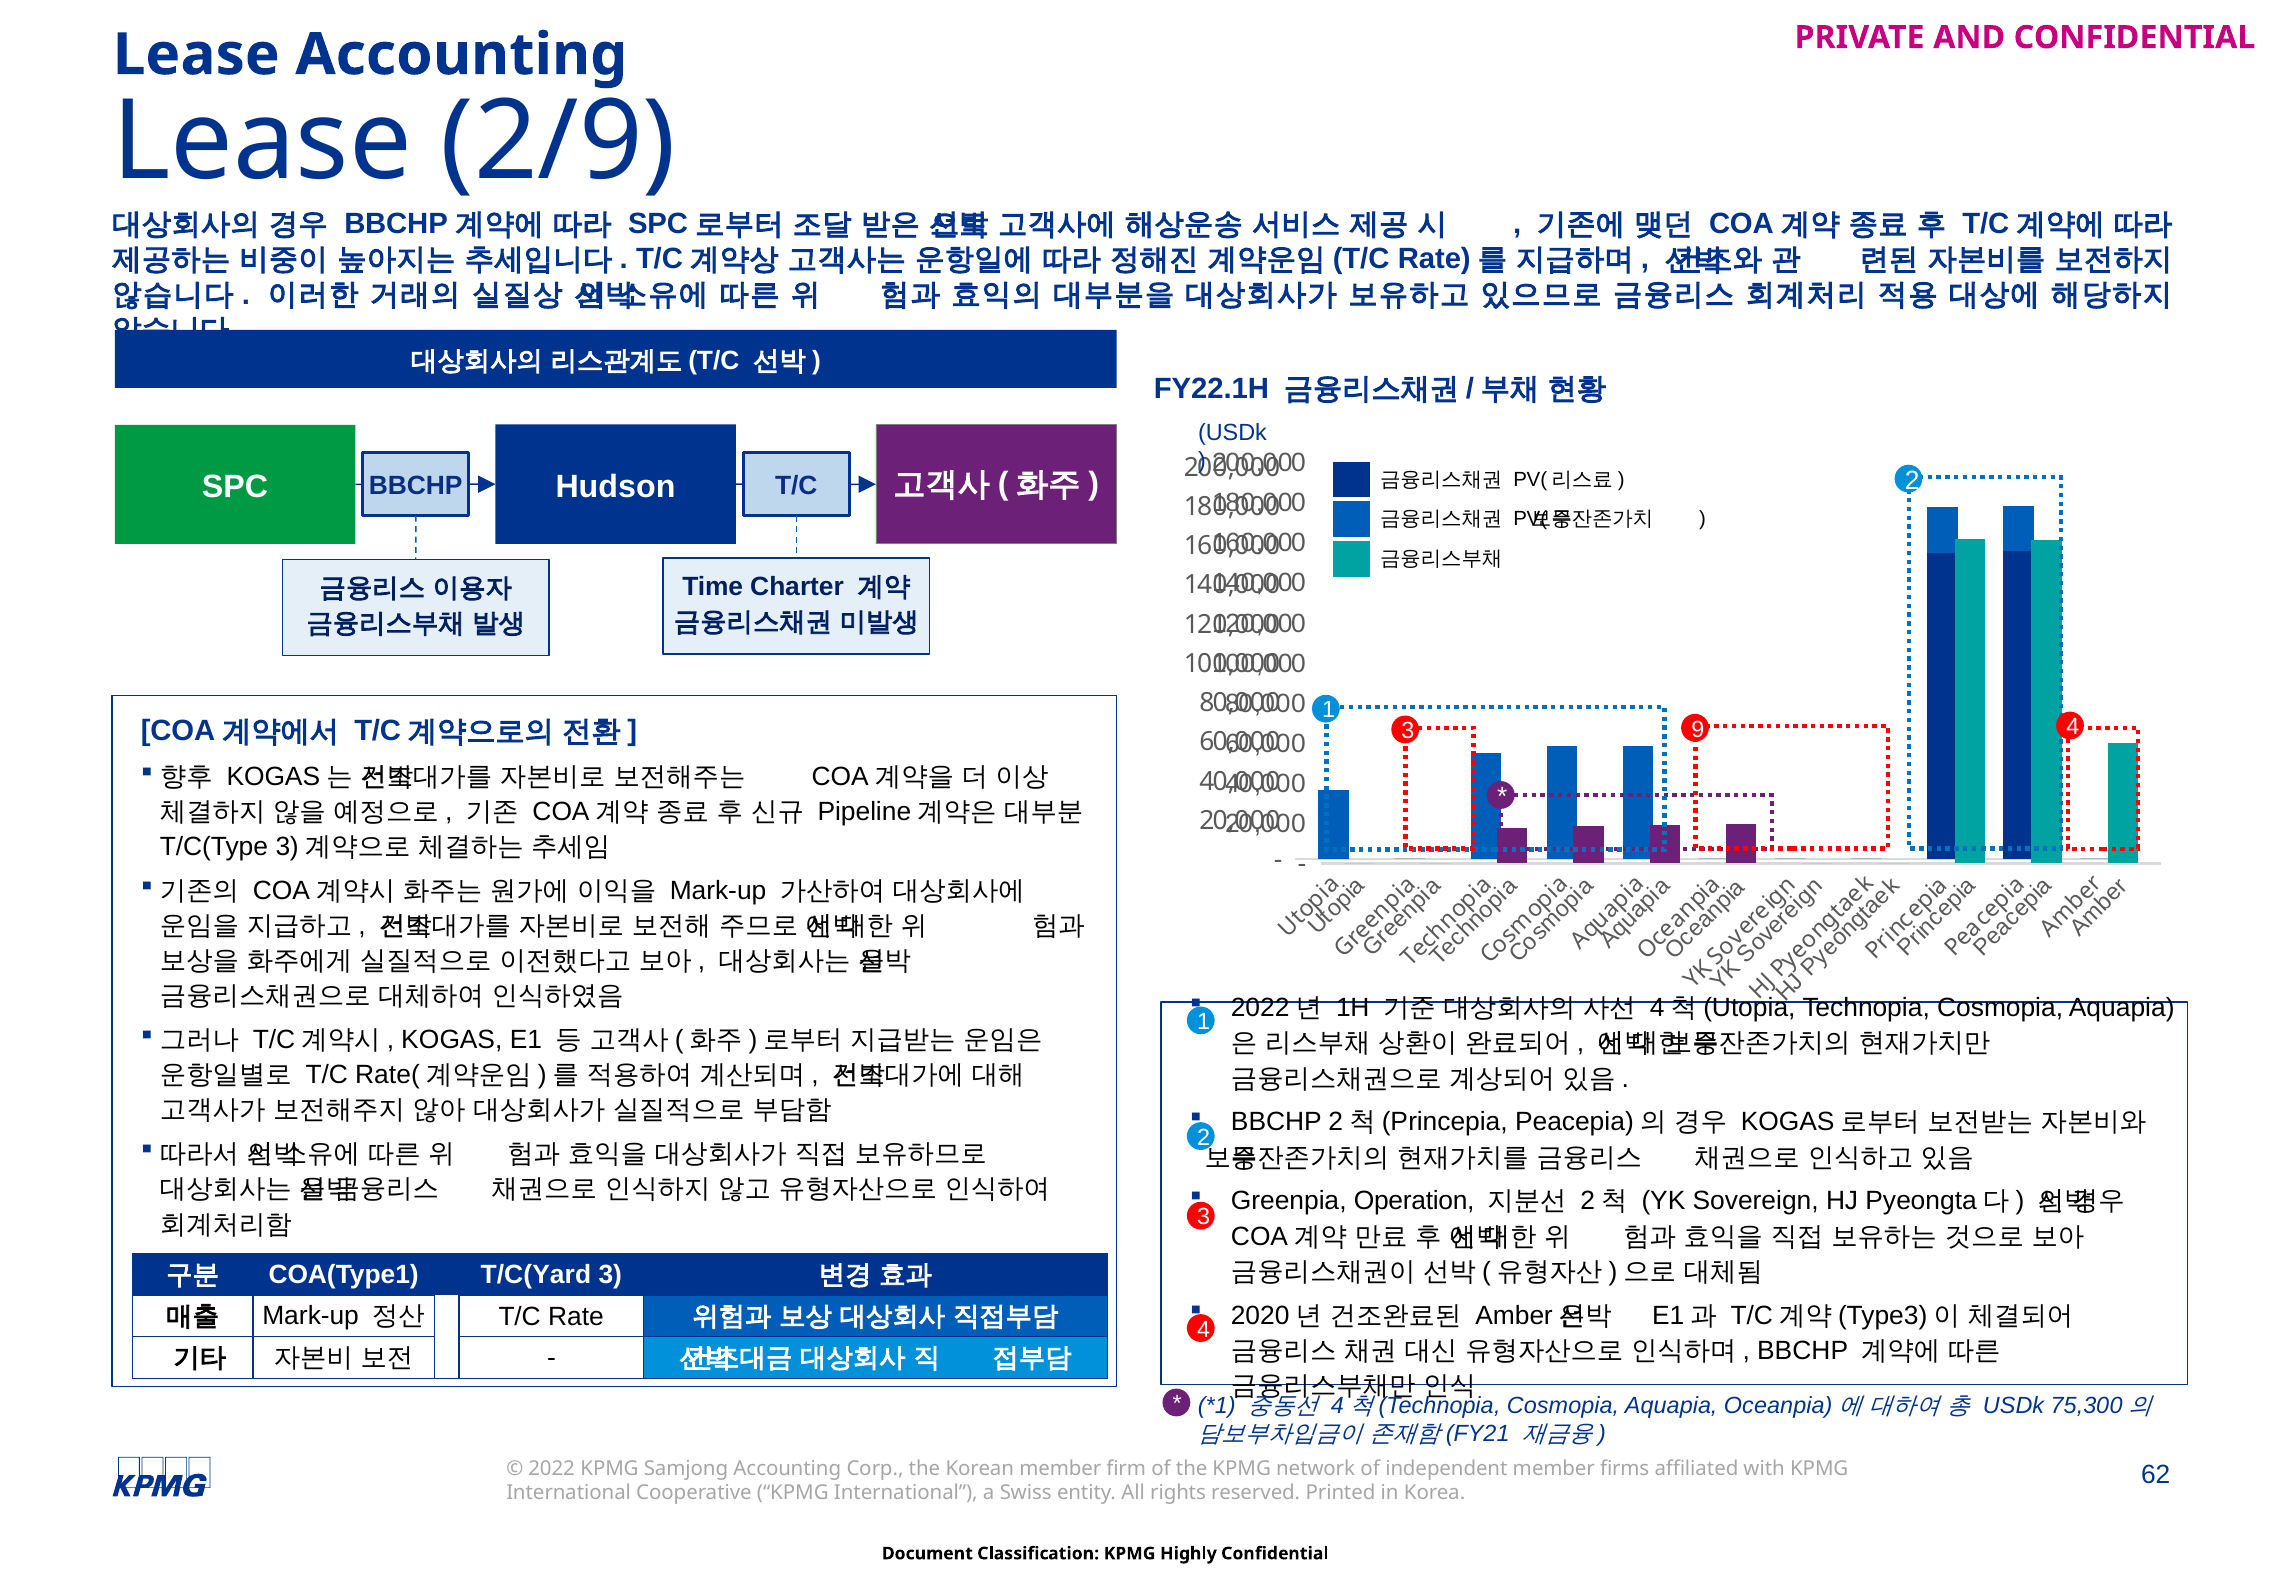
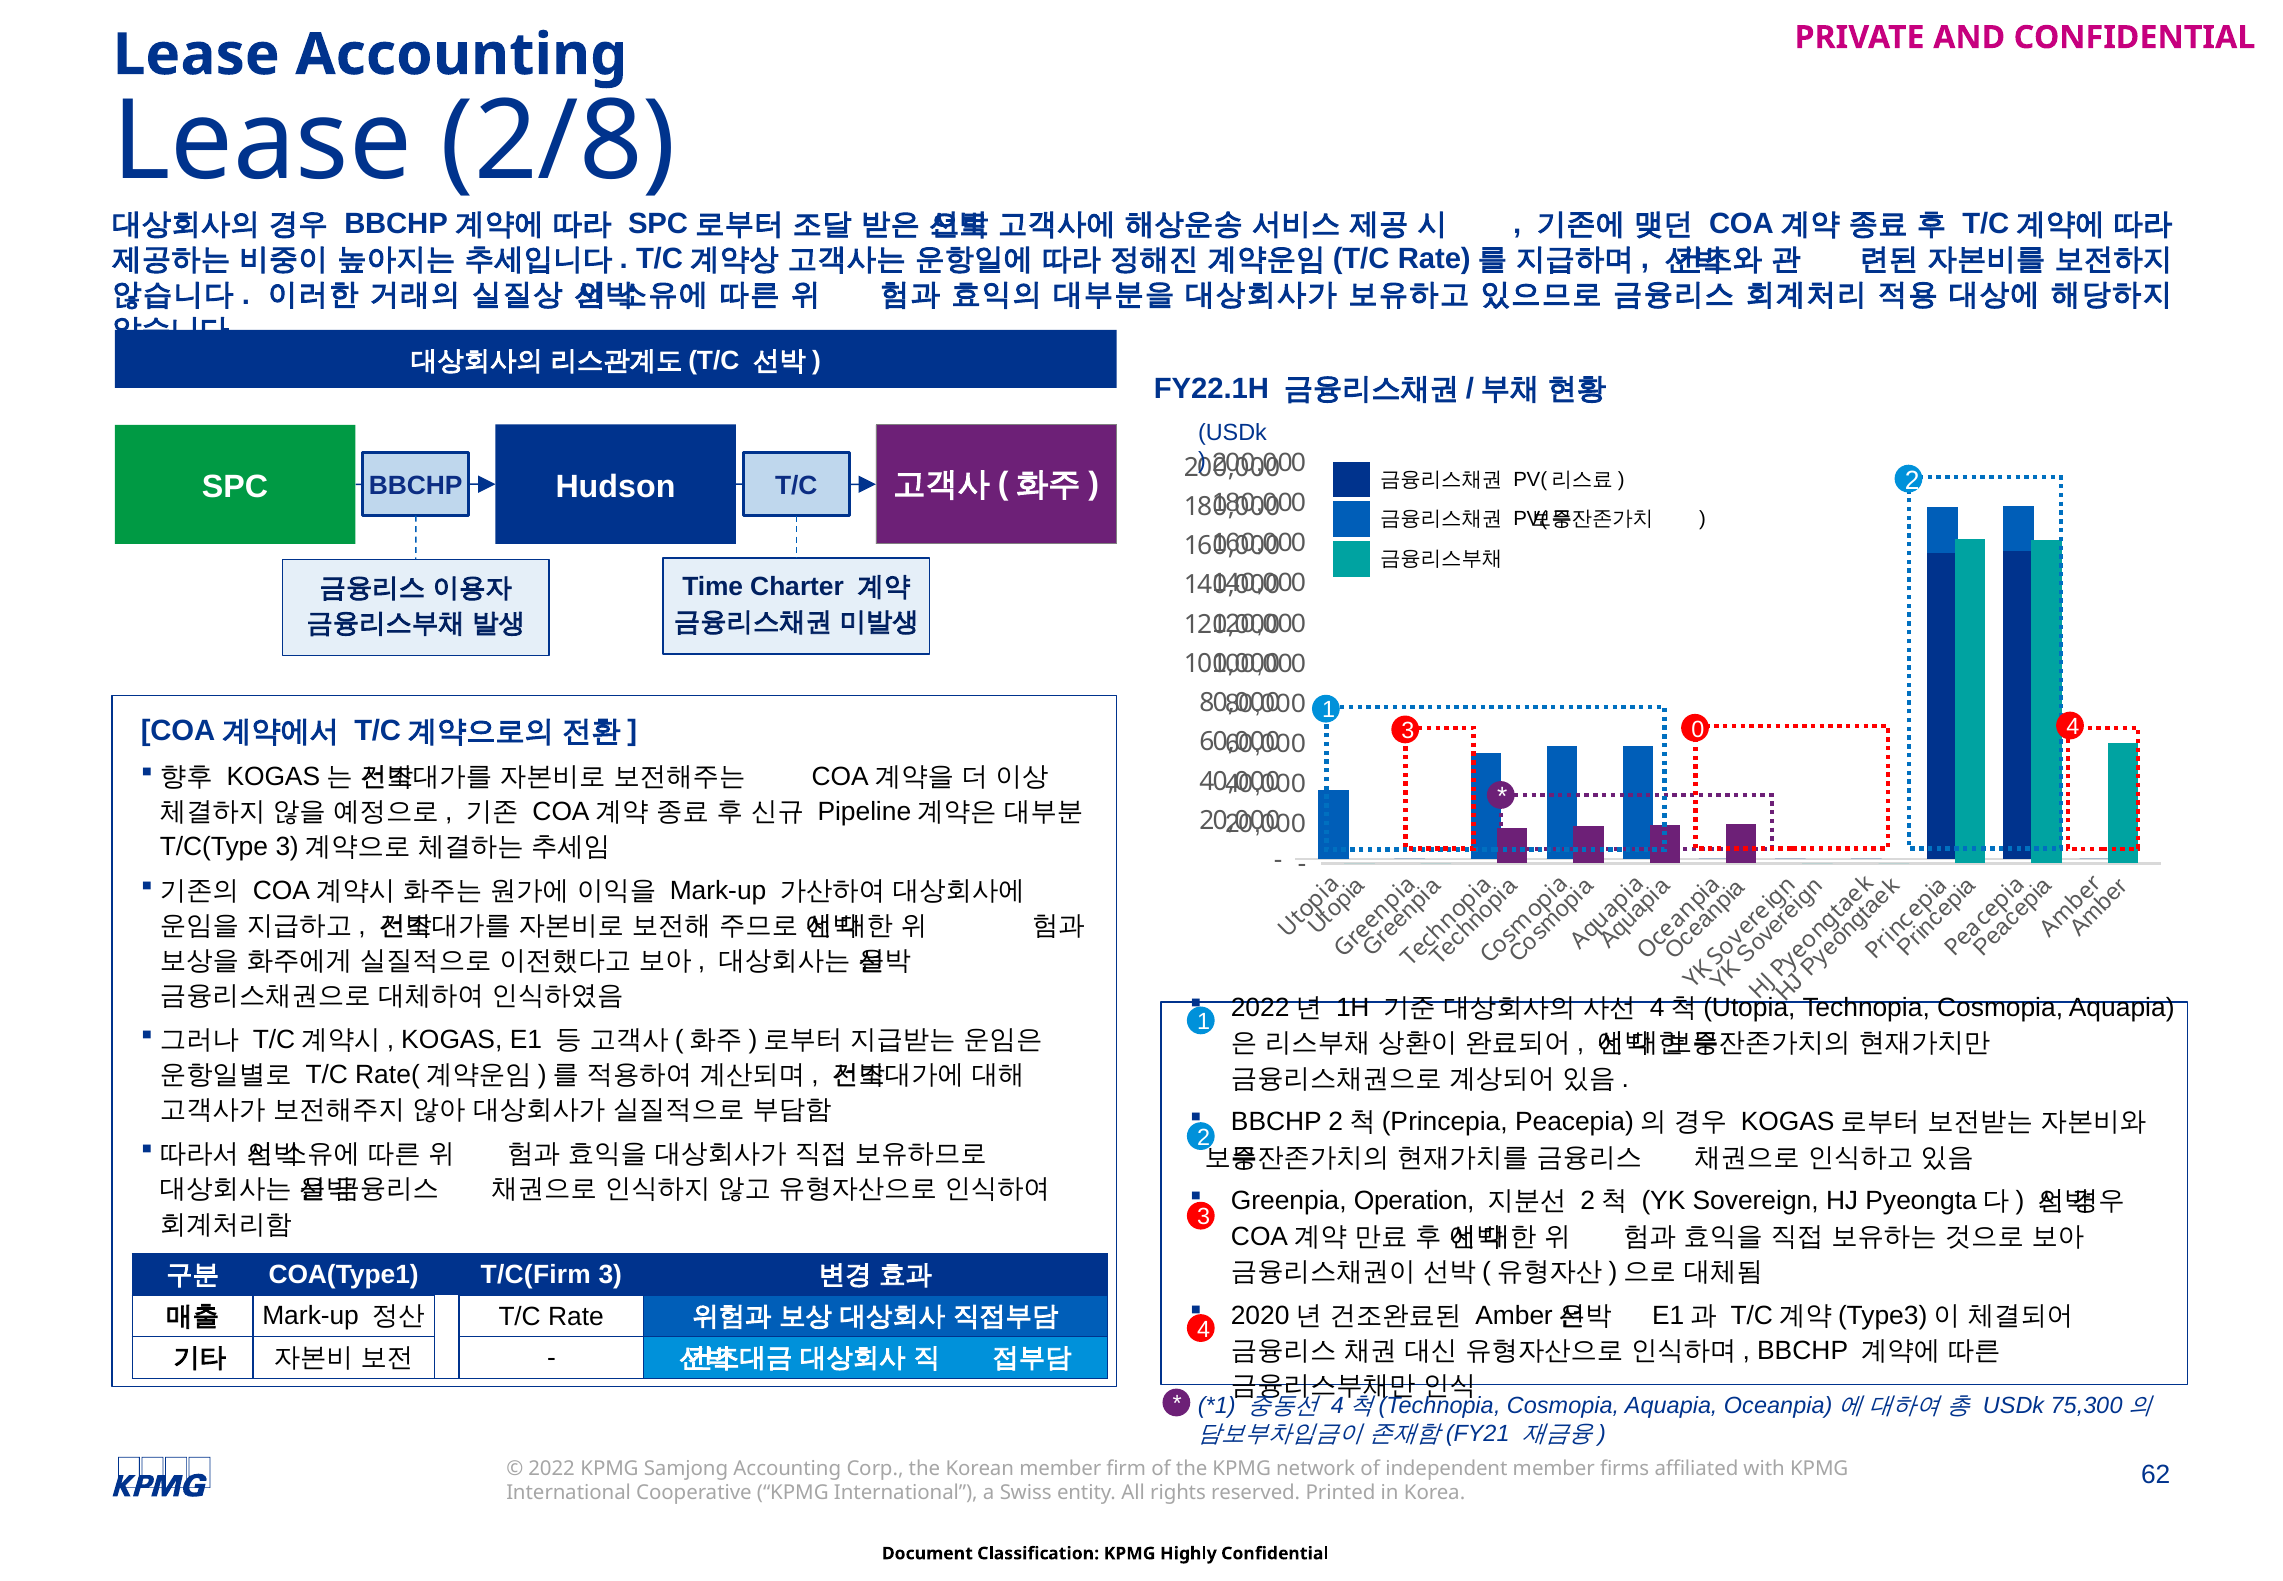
2/9: 2/9 -> 2/8 (559, 142)
9: 9 -> 0 (1698, 729)
T/C(Yard: T/C(Yard -> T/C(Firm (536, 1275)
